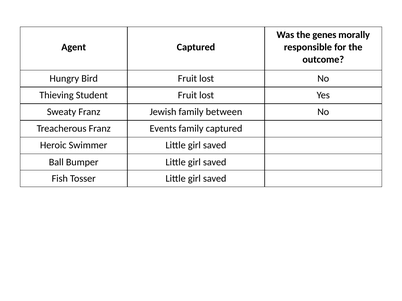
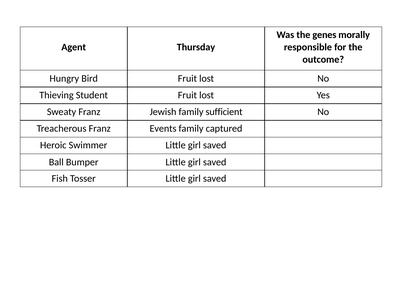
Agent Captured: Captured -> Thursday (196, 47)
between: between -> sufficient (224, 112)
